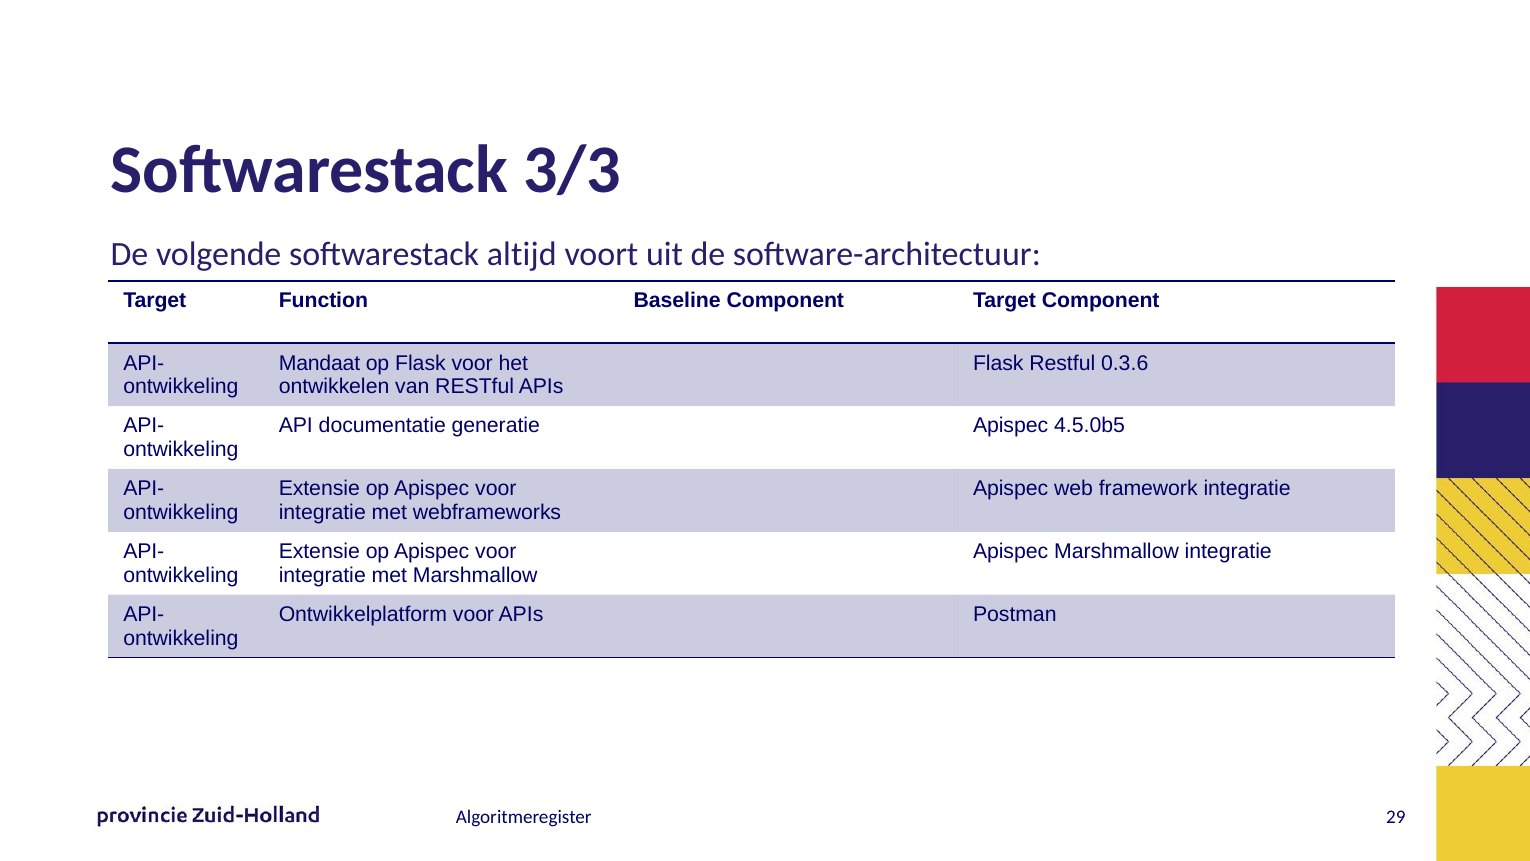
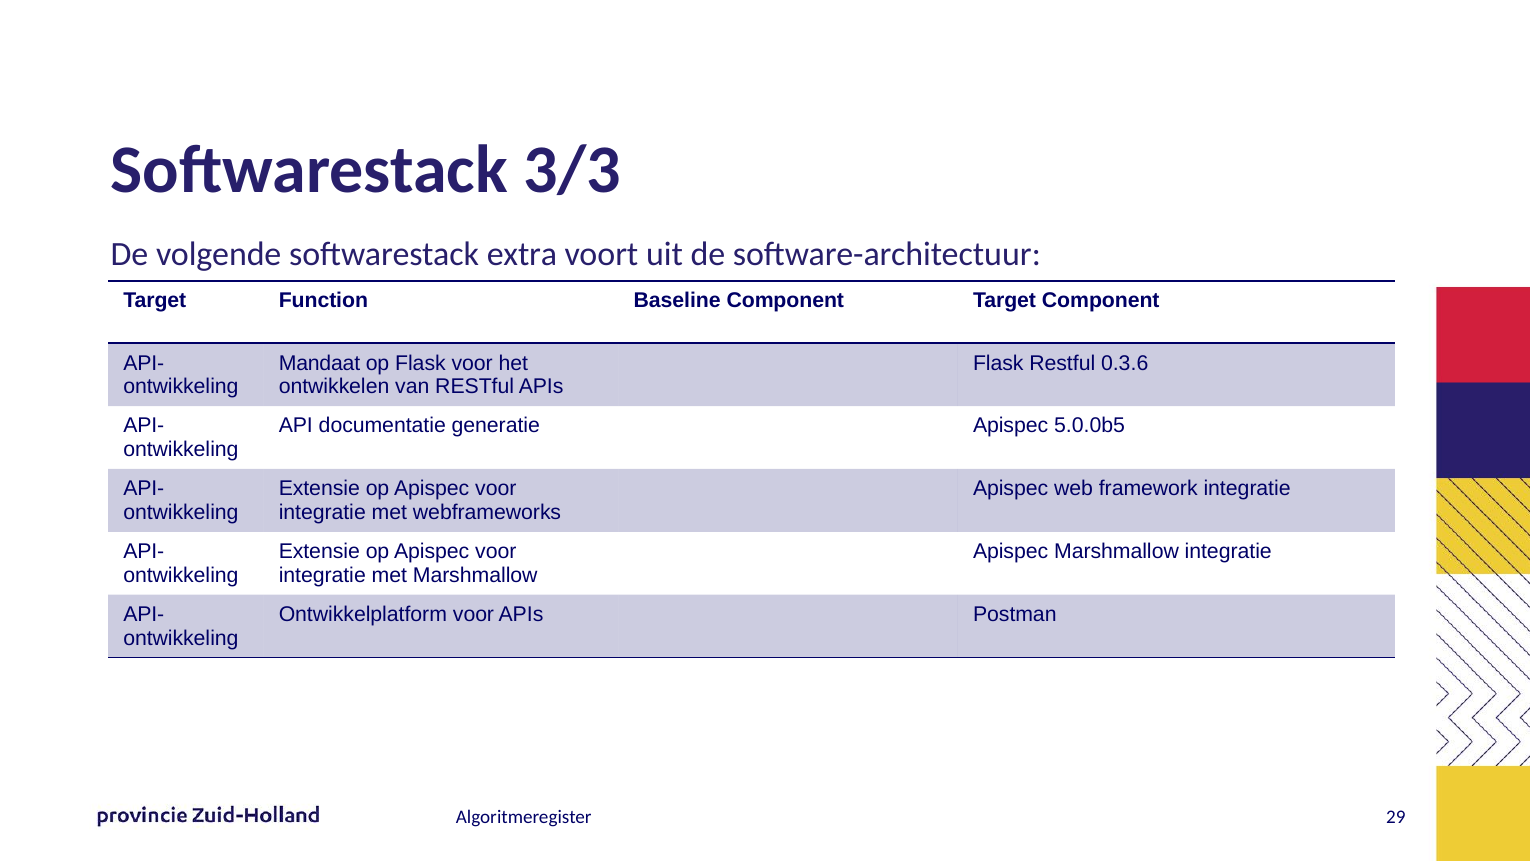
altijd: altijd -> extra (522, 254)
4.5.0b5: 4.5.0b5 -> 5.0.0b5 (1090, 426)
